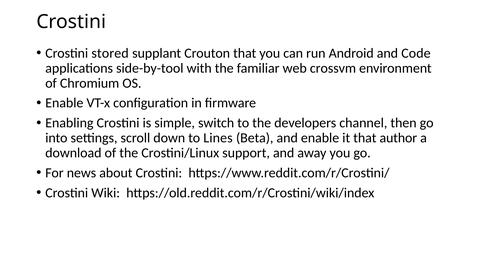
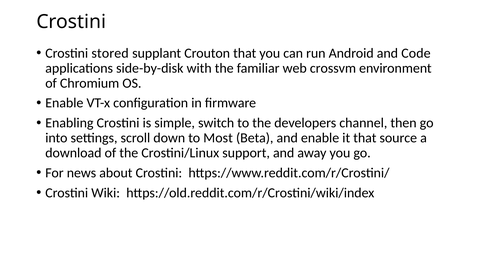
side-by-tool: side-by-tool -> side-by-disk (150, 68)
Lines: Lines -> Most (218, 138)
author: author -> source (398, 138)
